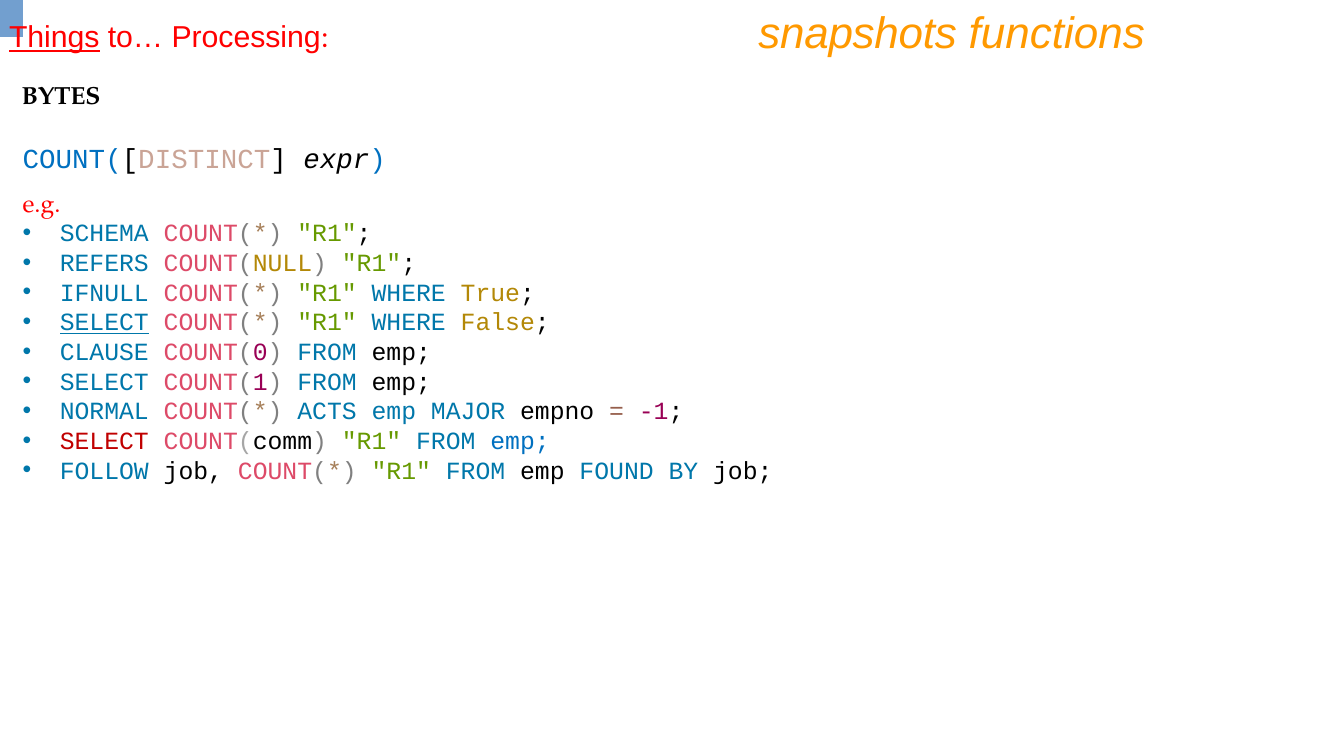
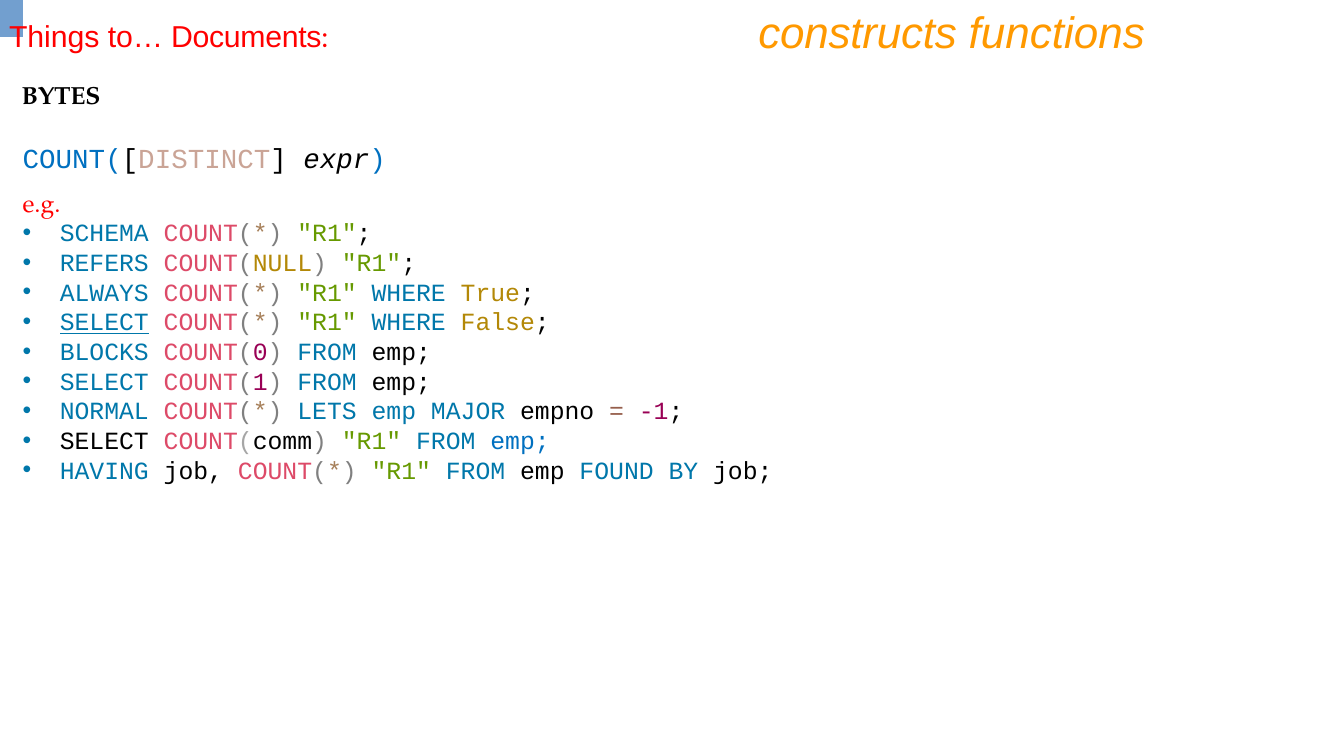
snapshots: snapshots -> constructs (858, 34)
Things underline: present -> none (54, 38)
Processing: Processing -> Documents (246, 38)
IFNULL: IFNULL -> ALWAYS (104, 293)
CLAUSE: CLAUSE -> BLOCKS (104, 353)
ACTS: ACTS -> LETS (327, 412)
SELECT colour: red -> black (104, 442)
FOLLOW: FOLLOW -> HAVING (104, 471)
